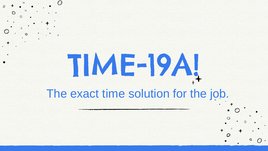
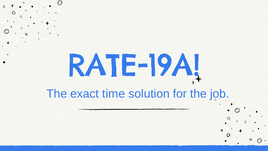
TIME-19A: TIME-19A -> RATE-19A (134, 66)
